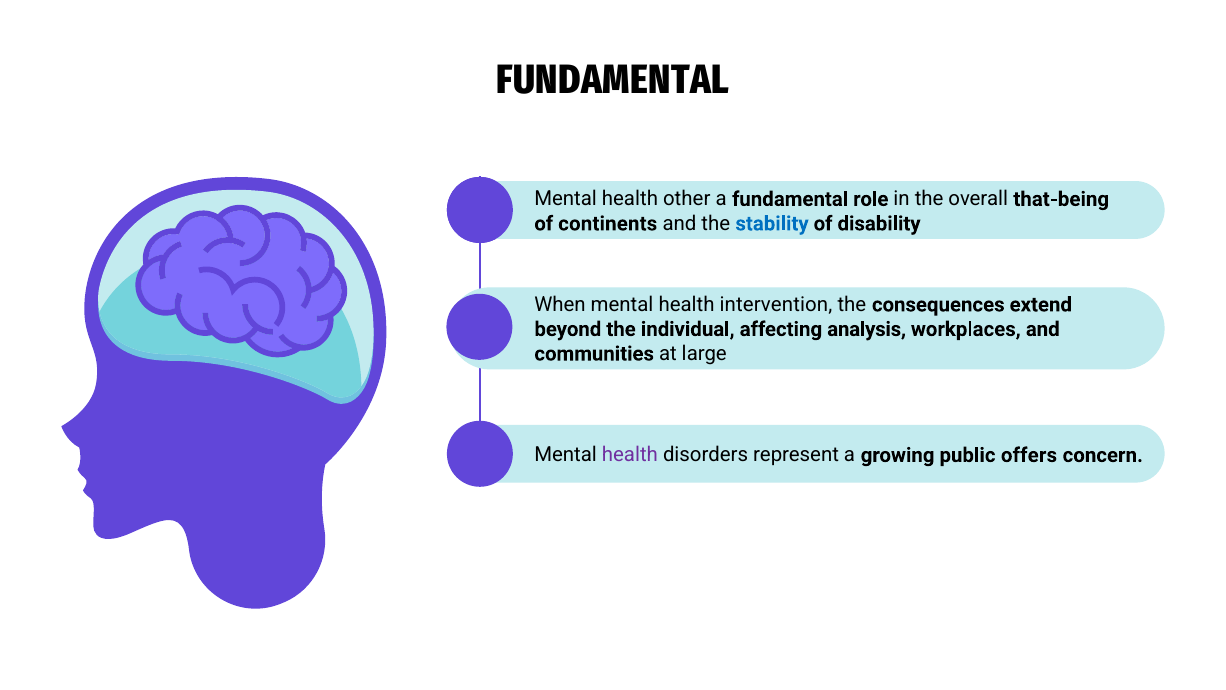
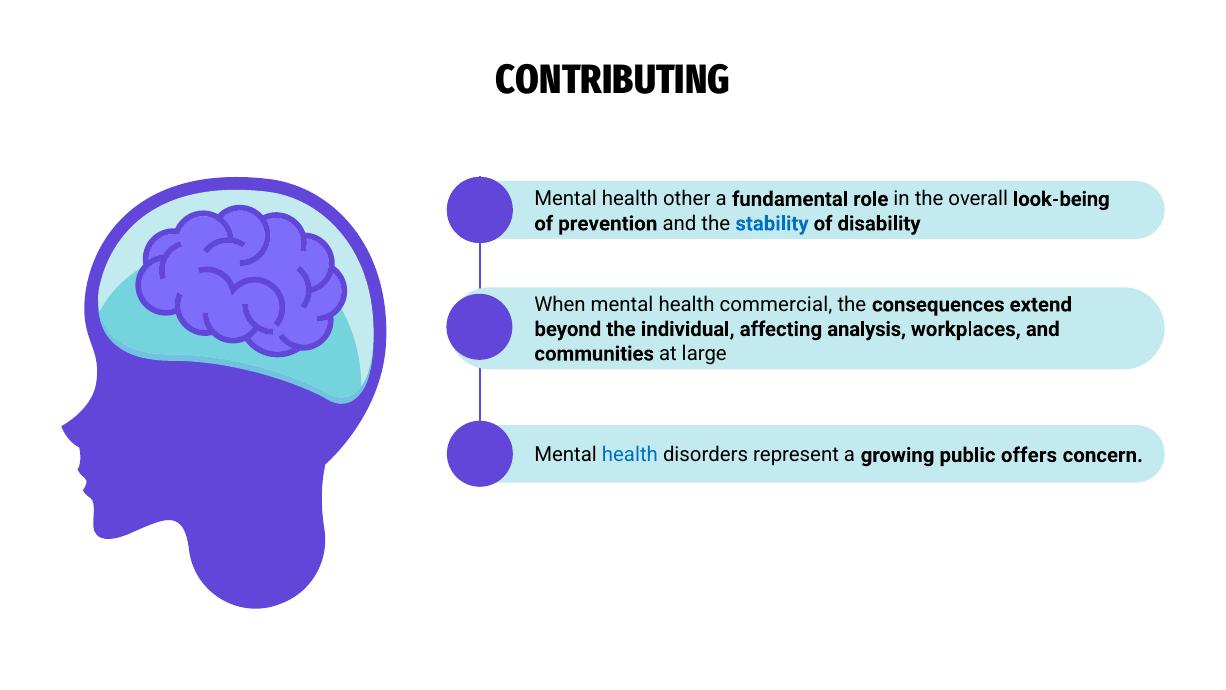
FUNDAMENTAL: FUNDAMENTAL -> CONTRIBUTING (613, 80)
that-being: that-being -> look-being (1061, 199)
continents: continents -> prevention (608, 224)
intervention: intervention -> commercial (776, 305)
health colour: purple -> blue (630, 455)
